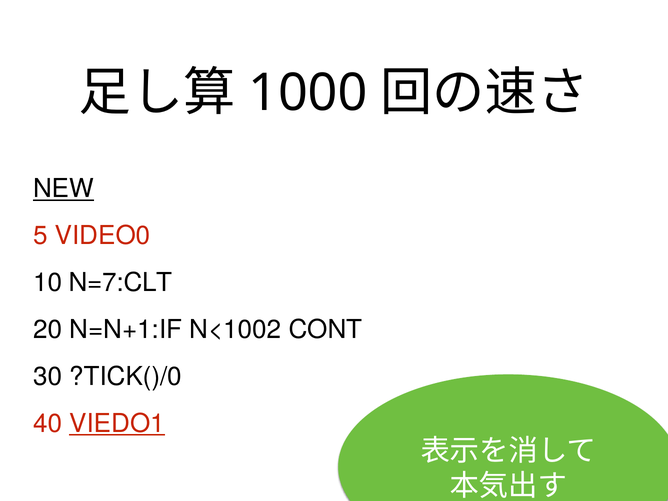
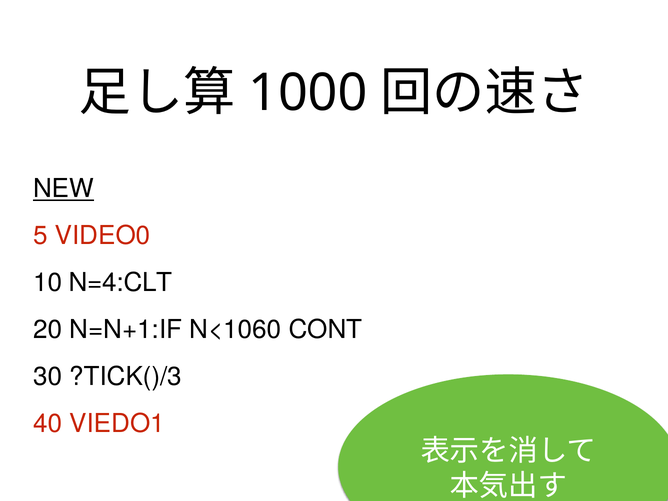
N=7:CLT: N=7:CLT -> N=4:CLT (121, 283)
N<1002: N<1002 -> N<1060 (235, 330)
?TICK()/0: ?TICK()/0 -> ?TICK()/3 (126, 377)
VIEDO1 underline: present -> none (117, 424)
